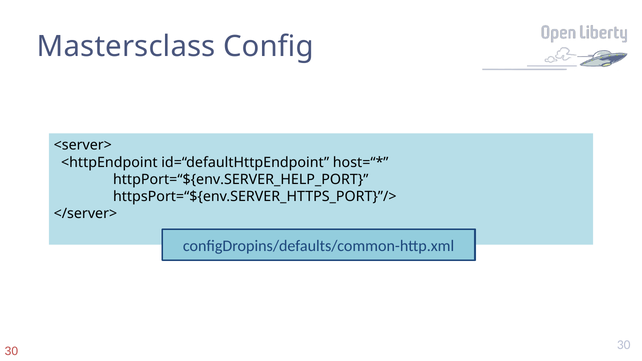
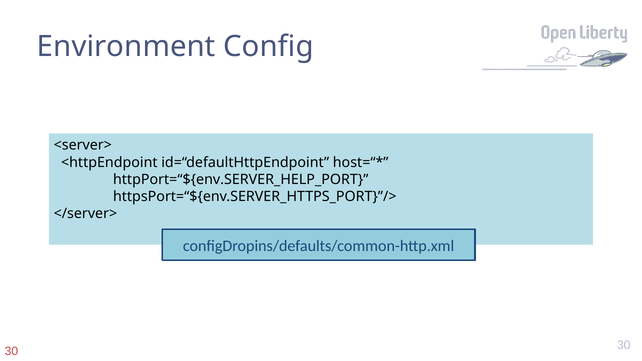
Mastersclass: Mastersclass -> Environment (126, 47)
